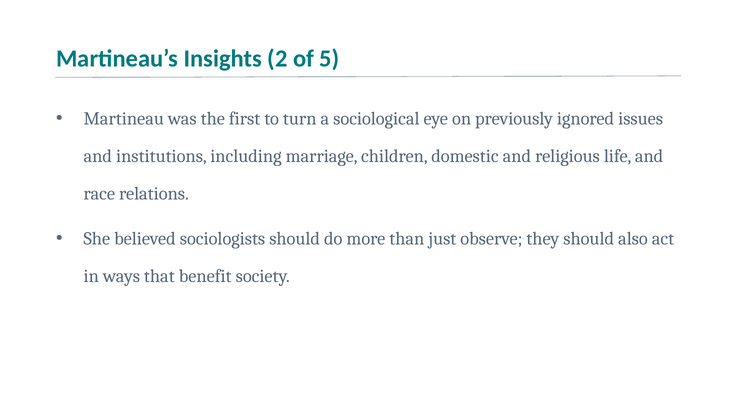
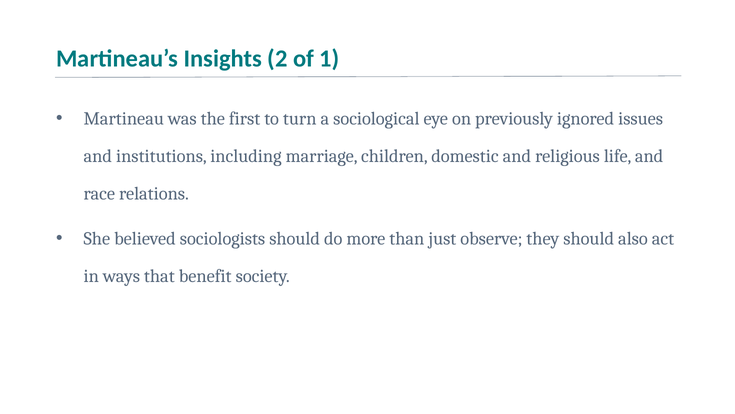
5: 5 -> 1 (329, 58)
